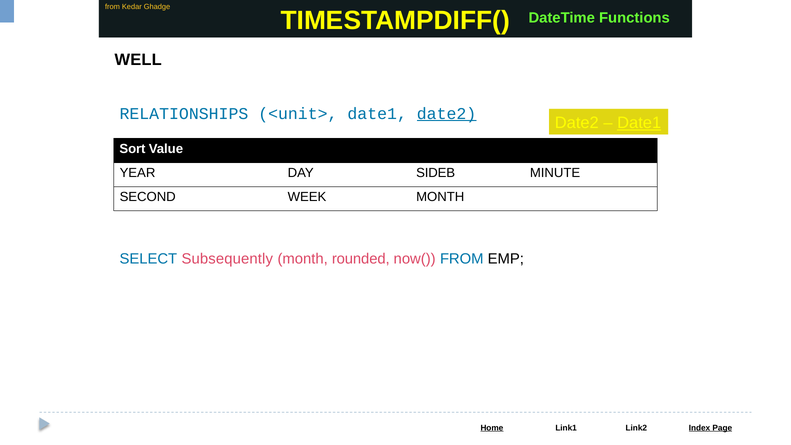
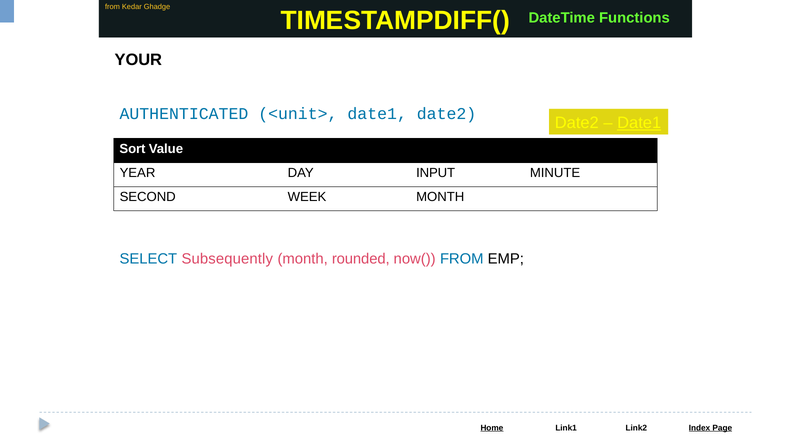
WELL: WELL -> YOUR (138, 60)
RELATIONSHIPS: RELATIONSHIPS -> AUTHENTICATED (184, 114)
date2 underline: present -> none (447, 114)
SIDEB: SIDEB -> INPUT (436, 173)
